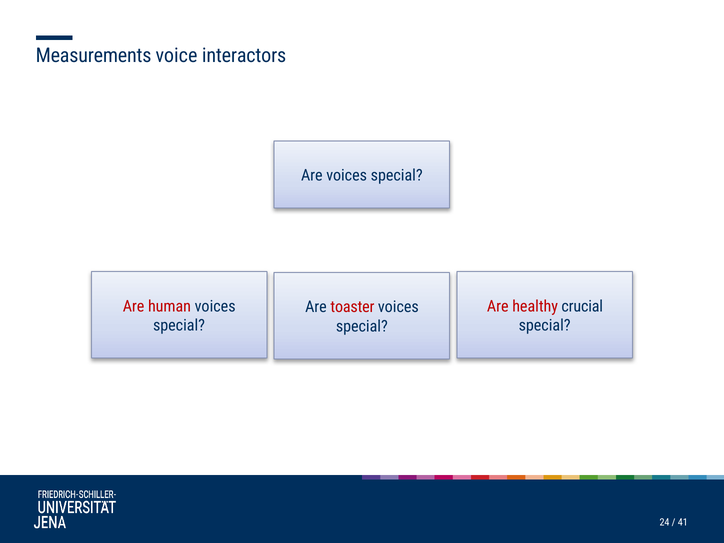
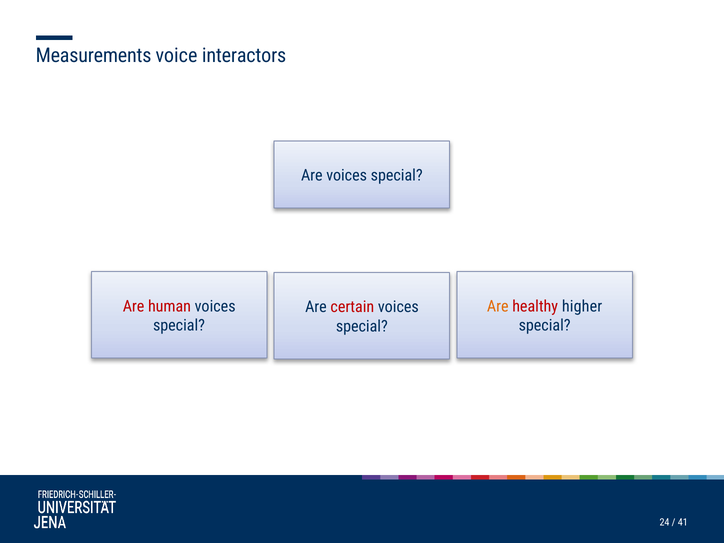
Are colour: red -> orange (498, 306)
crucial: crucial -> higher (582, 306)
toaster: toaster -> certain (352, 307)
